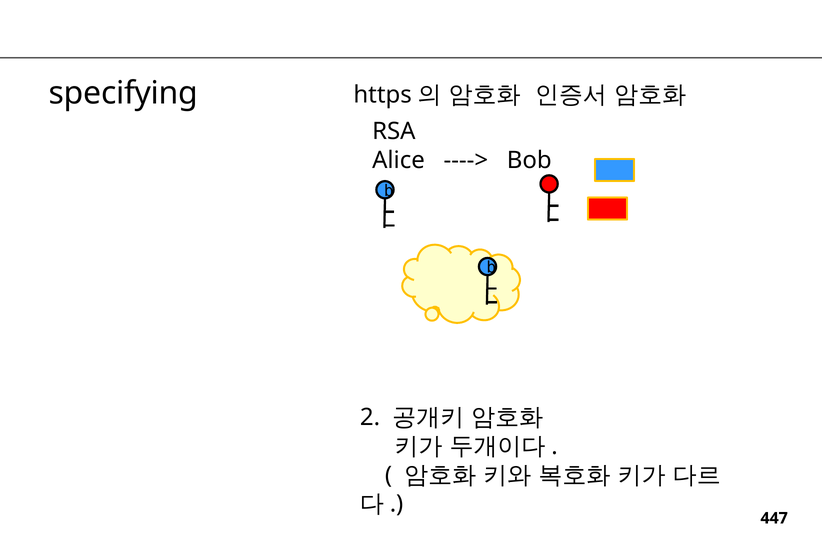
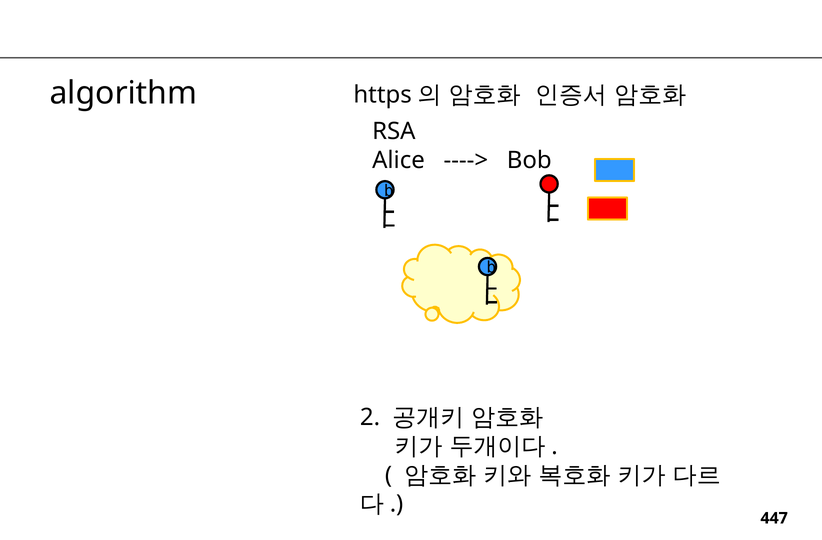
specifying: specifying -> algorithm (123, 93)
